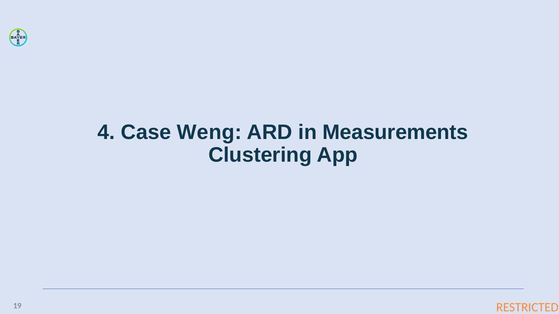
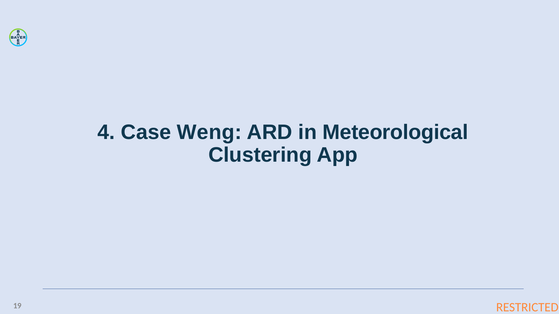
Measurements: Measurements -> Meteorological (395, 132)
